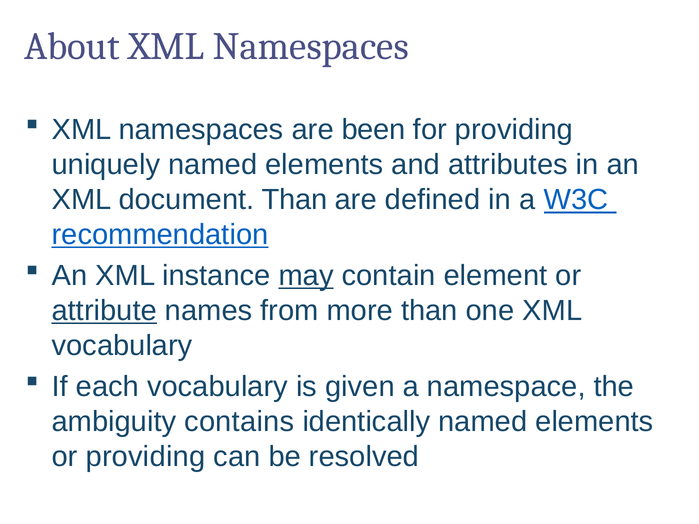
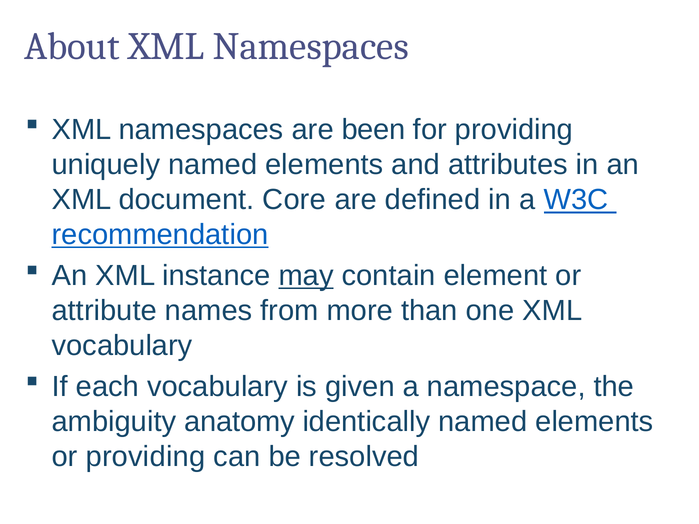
document Than: Than -> Core (294, 200)
attribute underline: present -> none (104, 311)
contains: contains -> anatomy (239, 422)
